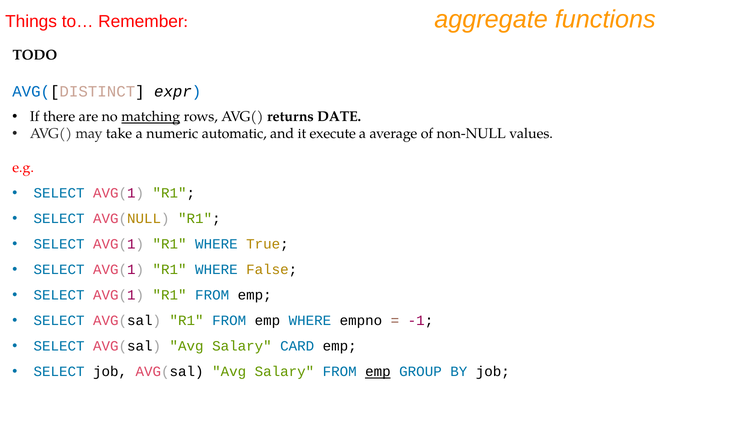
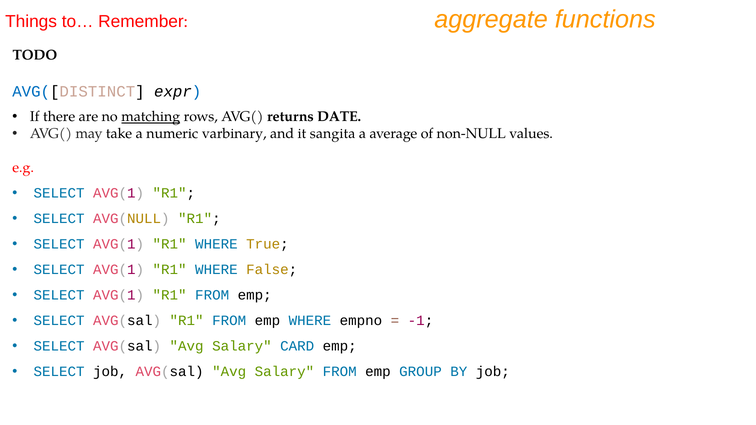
automatic: automatic -> varbinary (234, 134)
execute: execute -> sangita (333, 134)
emp underline: present -> none (378, 372)
